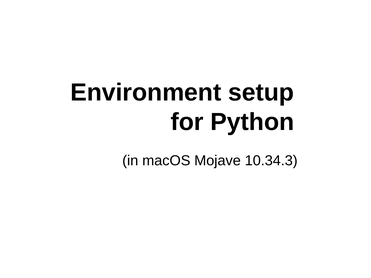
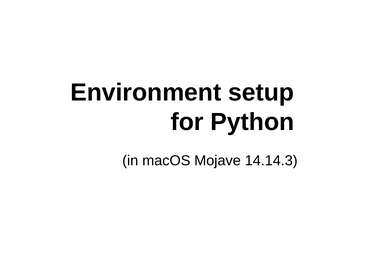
10.34.3: 10.34.3 -> 14.14.3 (271, 161)
